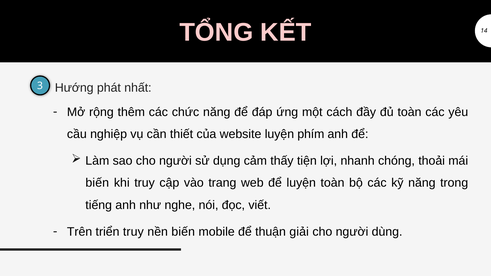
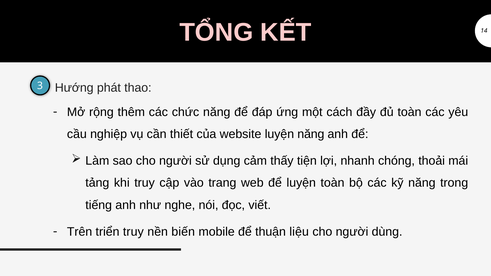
nhất: nhất -> thao (138, 88)
luyện phím: phím -> năng (311, 134)
biến: biến -> tảng (97, 183)
giải: giải -> liệu (299, 232)
